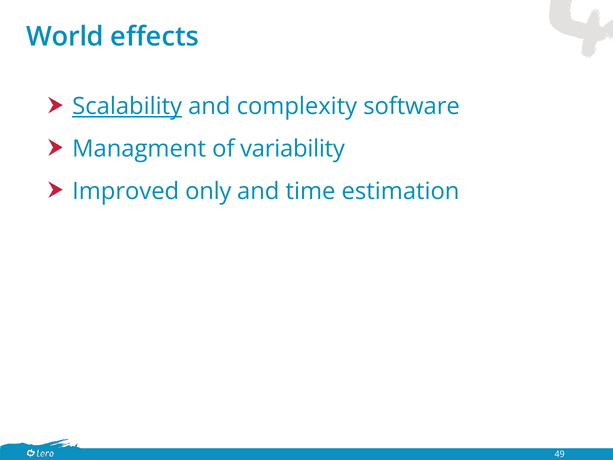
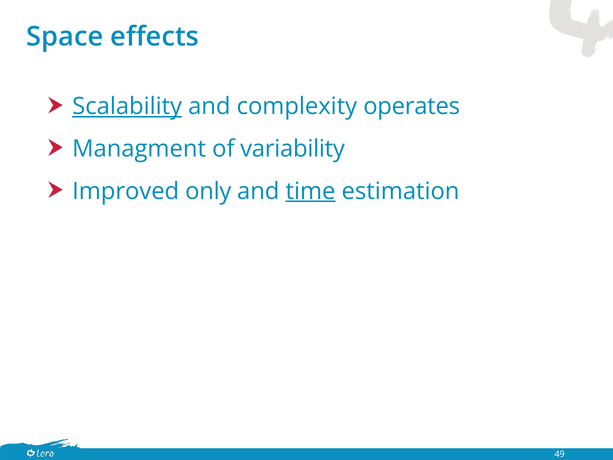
World: World -> Space (65, 37)
software: software -> operates (412, 107)
time underline: none -> present (311, 191)
